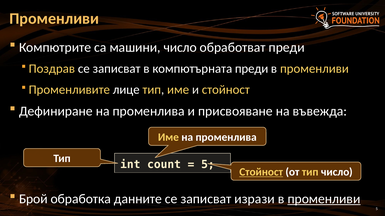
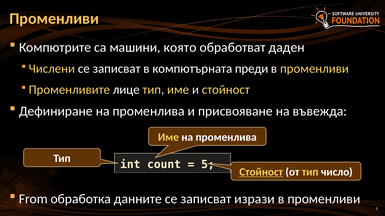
машини число: число -> която (180, 47)
обработват преди: преди -> даден (287, 47)
Поздрав: Поздрав -> Числени (52, 69)
Брой: Брой -> From (33, 199)
променливи underline: present -> none (324, 199)
